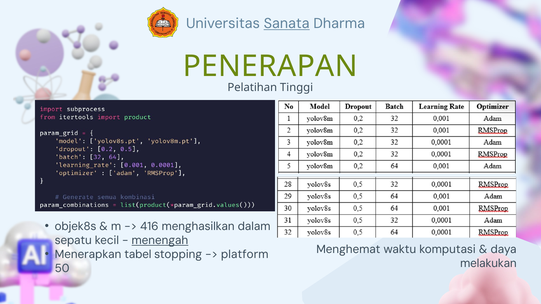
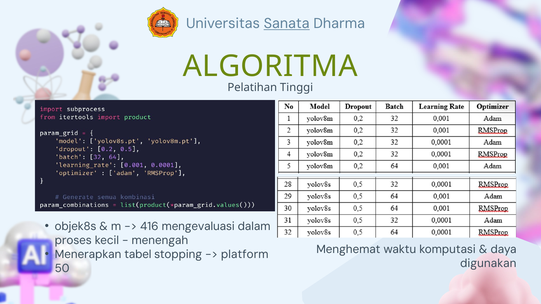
PENERAPAN: PENERAPAN -> ALGORITMA (270, 66)
menghasilkan: menghasilkan -> mengevaluasi (198, 227)
sepatu: sepatu -> proses (73, 241)
menengah underline: present -> none (160, 241)
melakukan: melakukan -> digunakan (488, 264)
